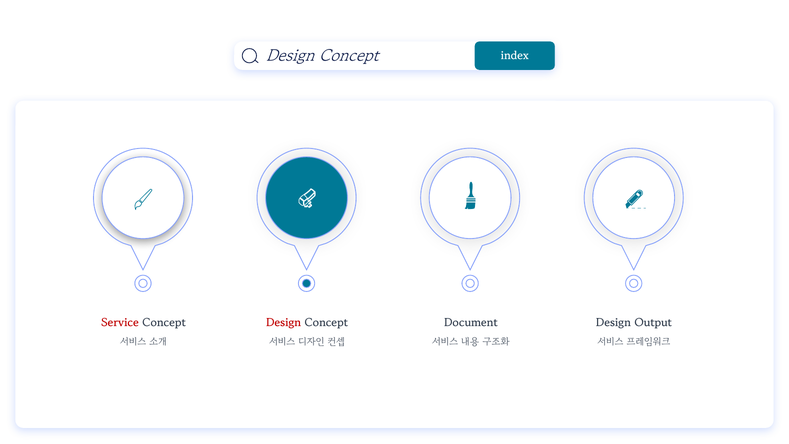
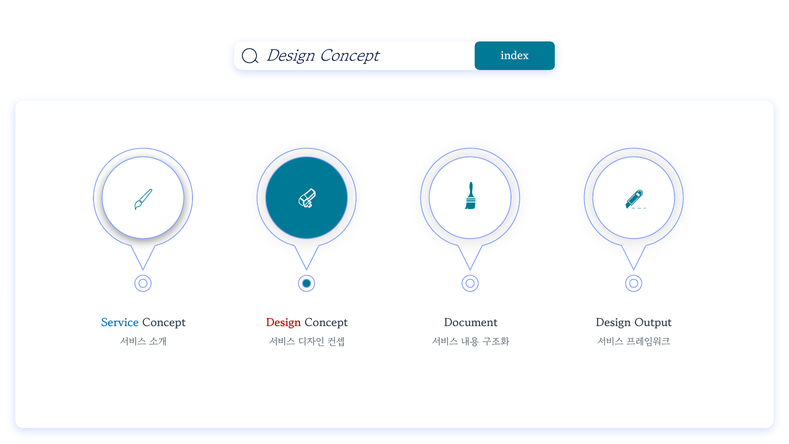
Service colour: red -> blue (120, 323)
